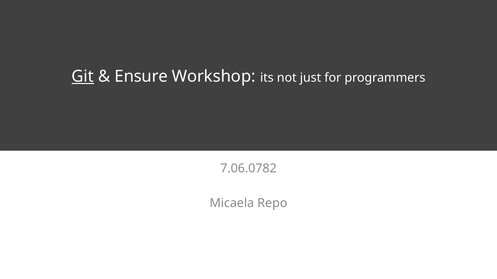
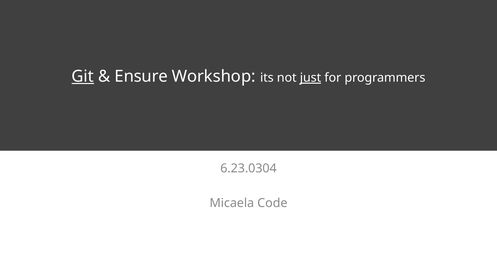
just underline: none -> present (310, 78)
7.06.0782: 7.06.0782 -> 6.23.0304 (248, 169)
Repo: Repo -> Code (272, 203)
